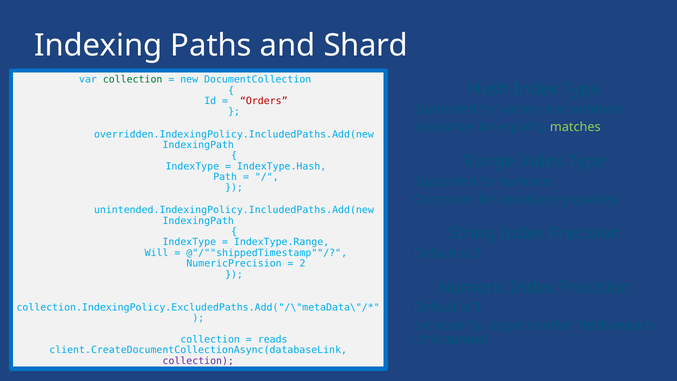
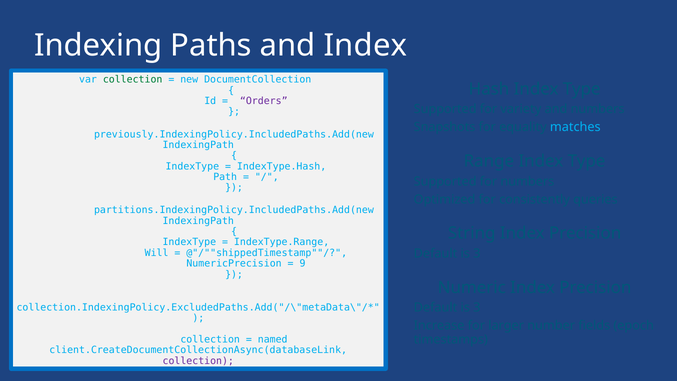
and Shard: Shard -> Index (365, 45)
Orders colour: red -> purple (264, 101)
matches colour: light green -> light blue (575, 127)
overridden.IndexingPolicy.IncludedPaths.Add(new: overridden.IndexingPolicy.IncludedPaths.Add(new -> previously.IndexingPolicy.IncludedPaths.Add(new (234, 134)
unintended.IndexingPolicy.IncludedPaths.Add(new: unintended.IndexingPolicy.IncludedPaths.Add(new -> partitions.IndexingPolicy.IncludedPaths.Add(new (234, 210)
2: 2 -> 9 (302, 263)
reads: reads -> named (273, 339)
